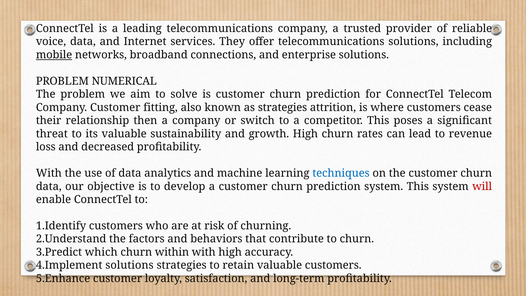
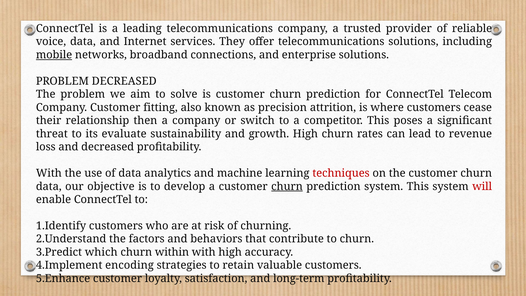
PROBLEM NUMERICAL: NUMERICAL -> DECREASED (124, 81)
as strategies: strategies -> precision (282, 107)
its valuable: valuable -> evaluate (124, 134)
techniques colour: blue -> red (341, 173)
churn underline: none -> present (287, 186)
solutions: solutions -> encoding (129, 265)
